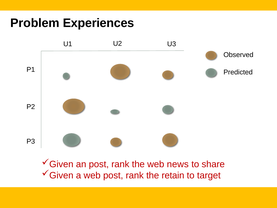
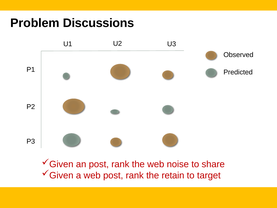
Experiences: Experiences -> Discussions (99, 23)
news: news -> noise (178, 164)
